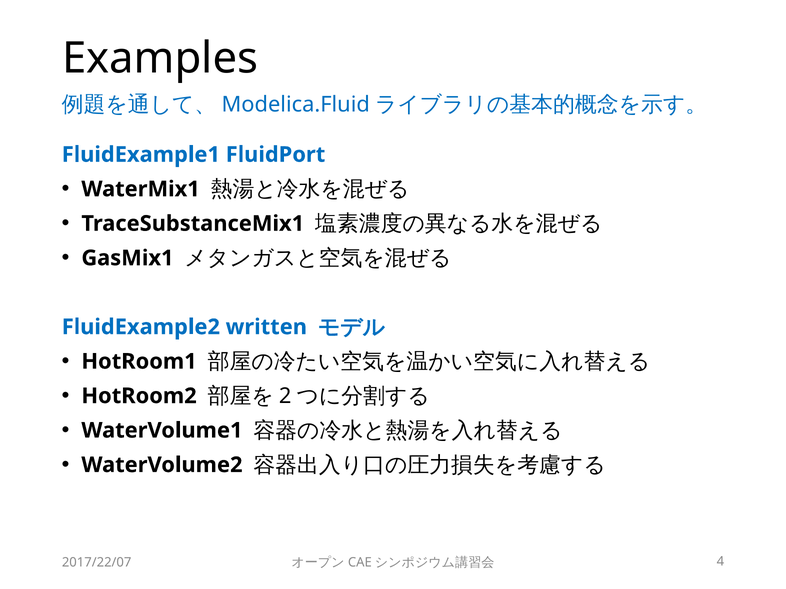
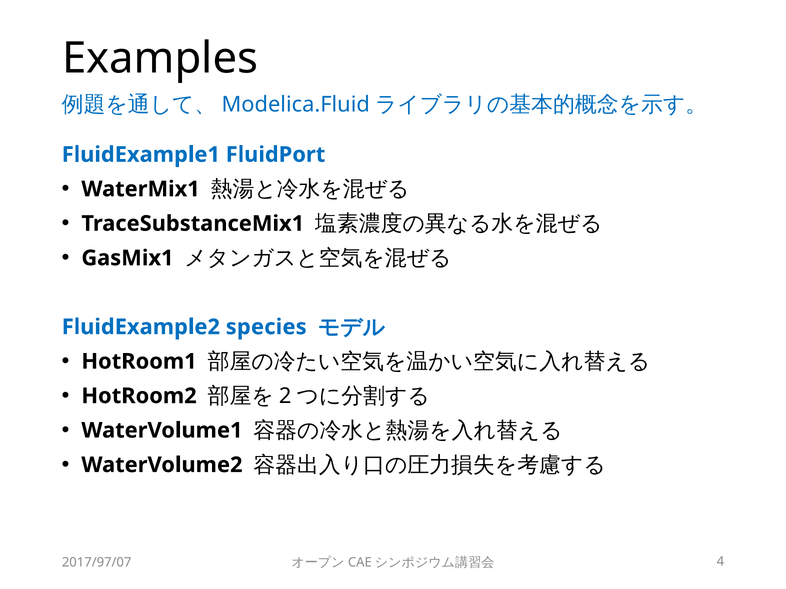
written: written -> species (266, 327)
2017/22/07: 2017/22/07 -> 2017/97/07 (97, 563)
